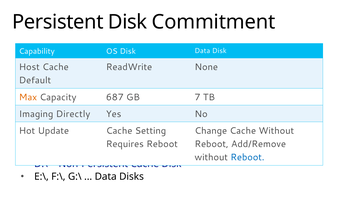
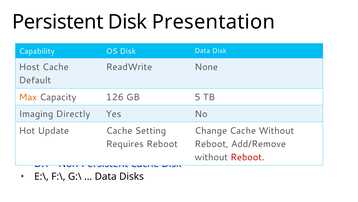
Commitment: Commitment -> Presentation (213, 22)
687: 687 -> 126 (115, 97)
7: 7 -> 5 (198, 97)
Reboot colour: blue -> red (247, 157)
